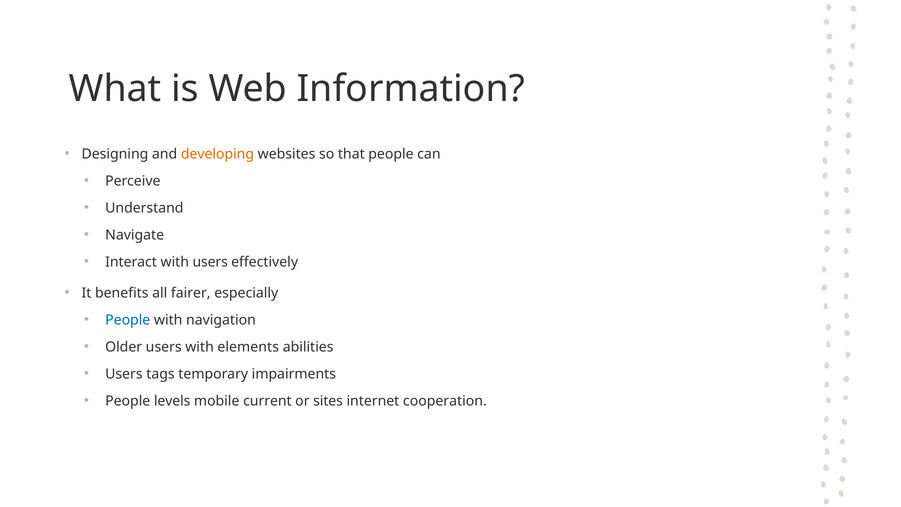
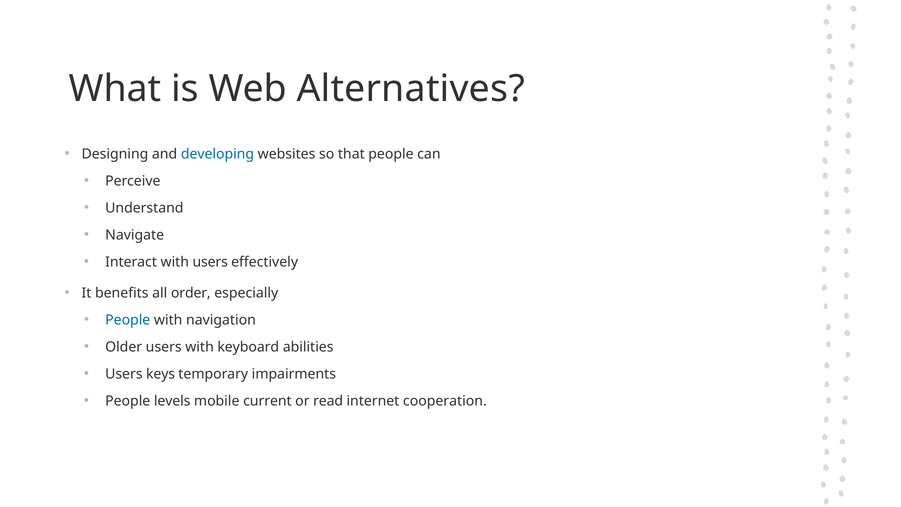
Information: Information -> Alternatives (411, 89)
developing colour: orange -> blue (217, 154)
fairer: fairer -> order (191, 293)
elements: elements -> keyboard (248, 347)
tags: tags -> keys (161, 374)
sites: sites -> read (328, 401)
